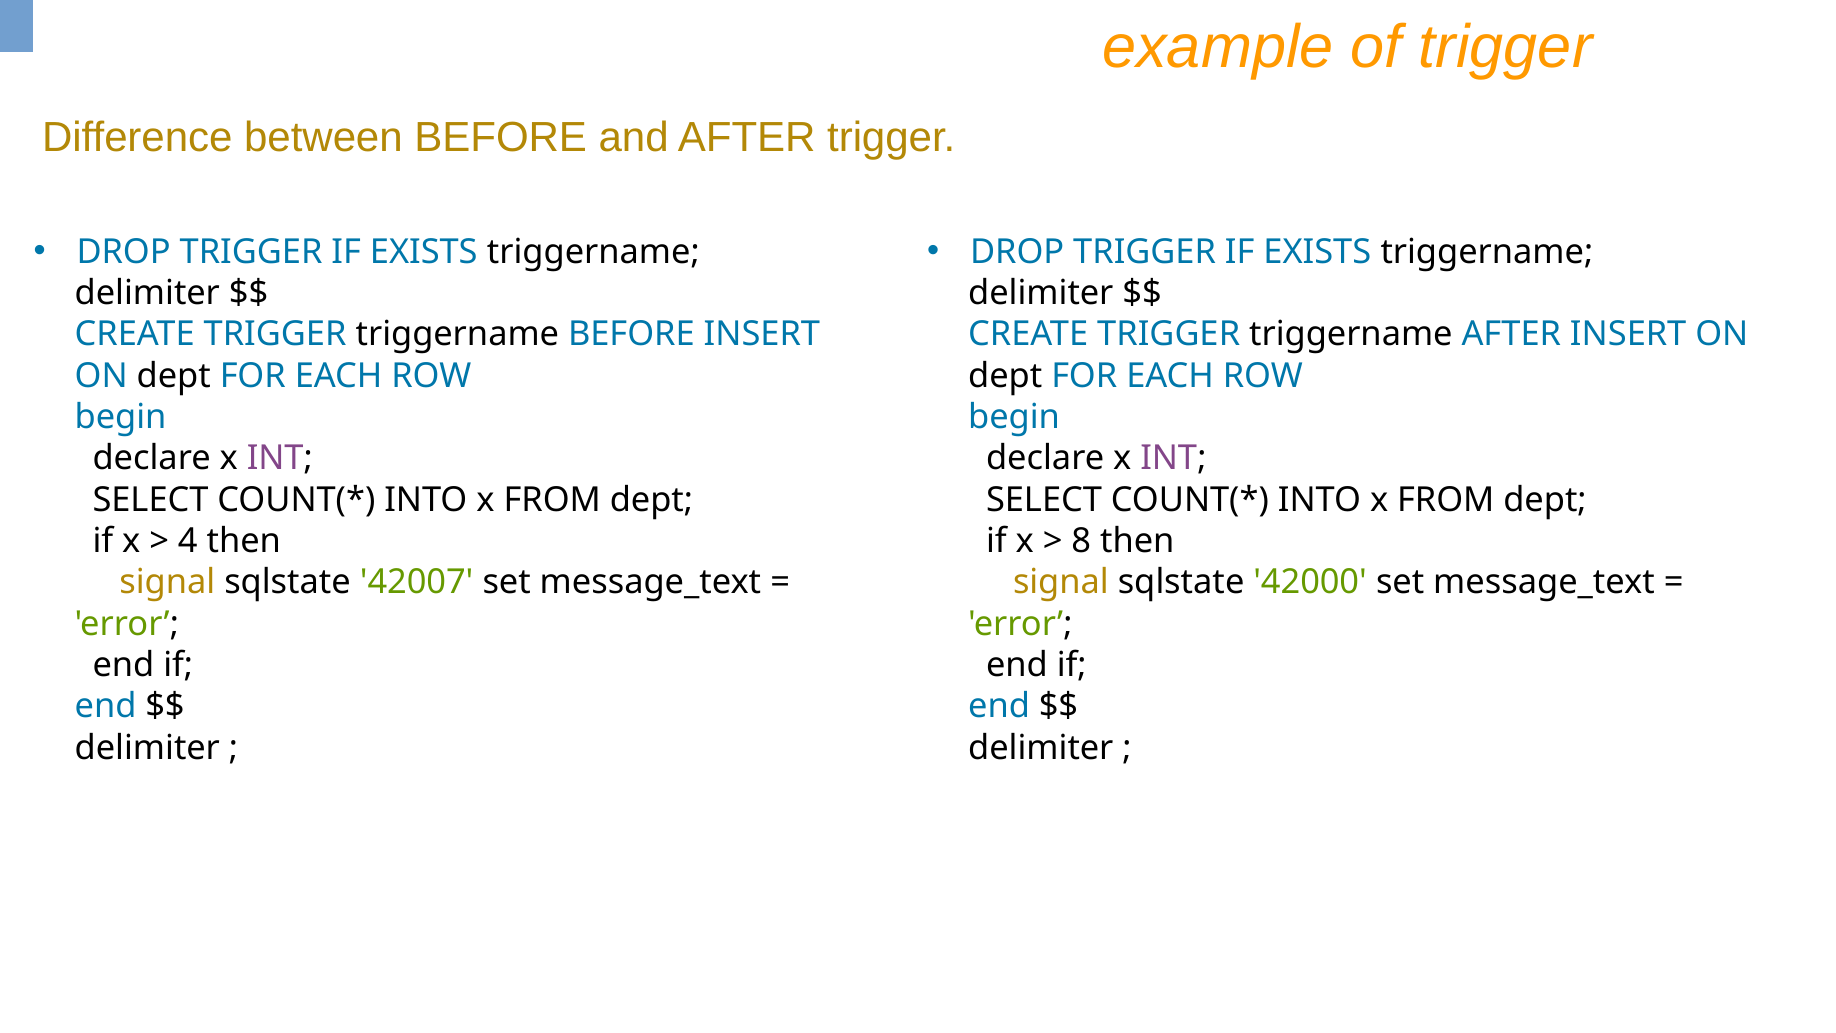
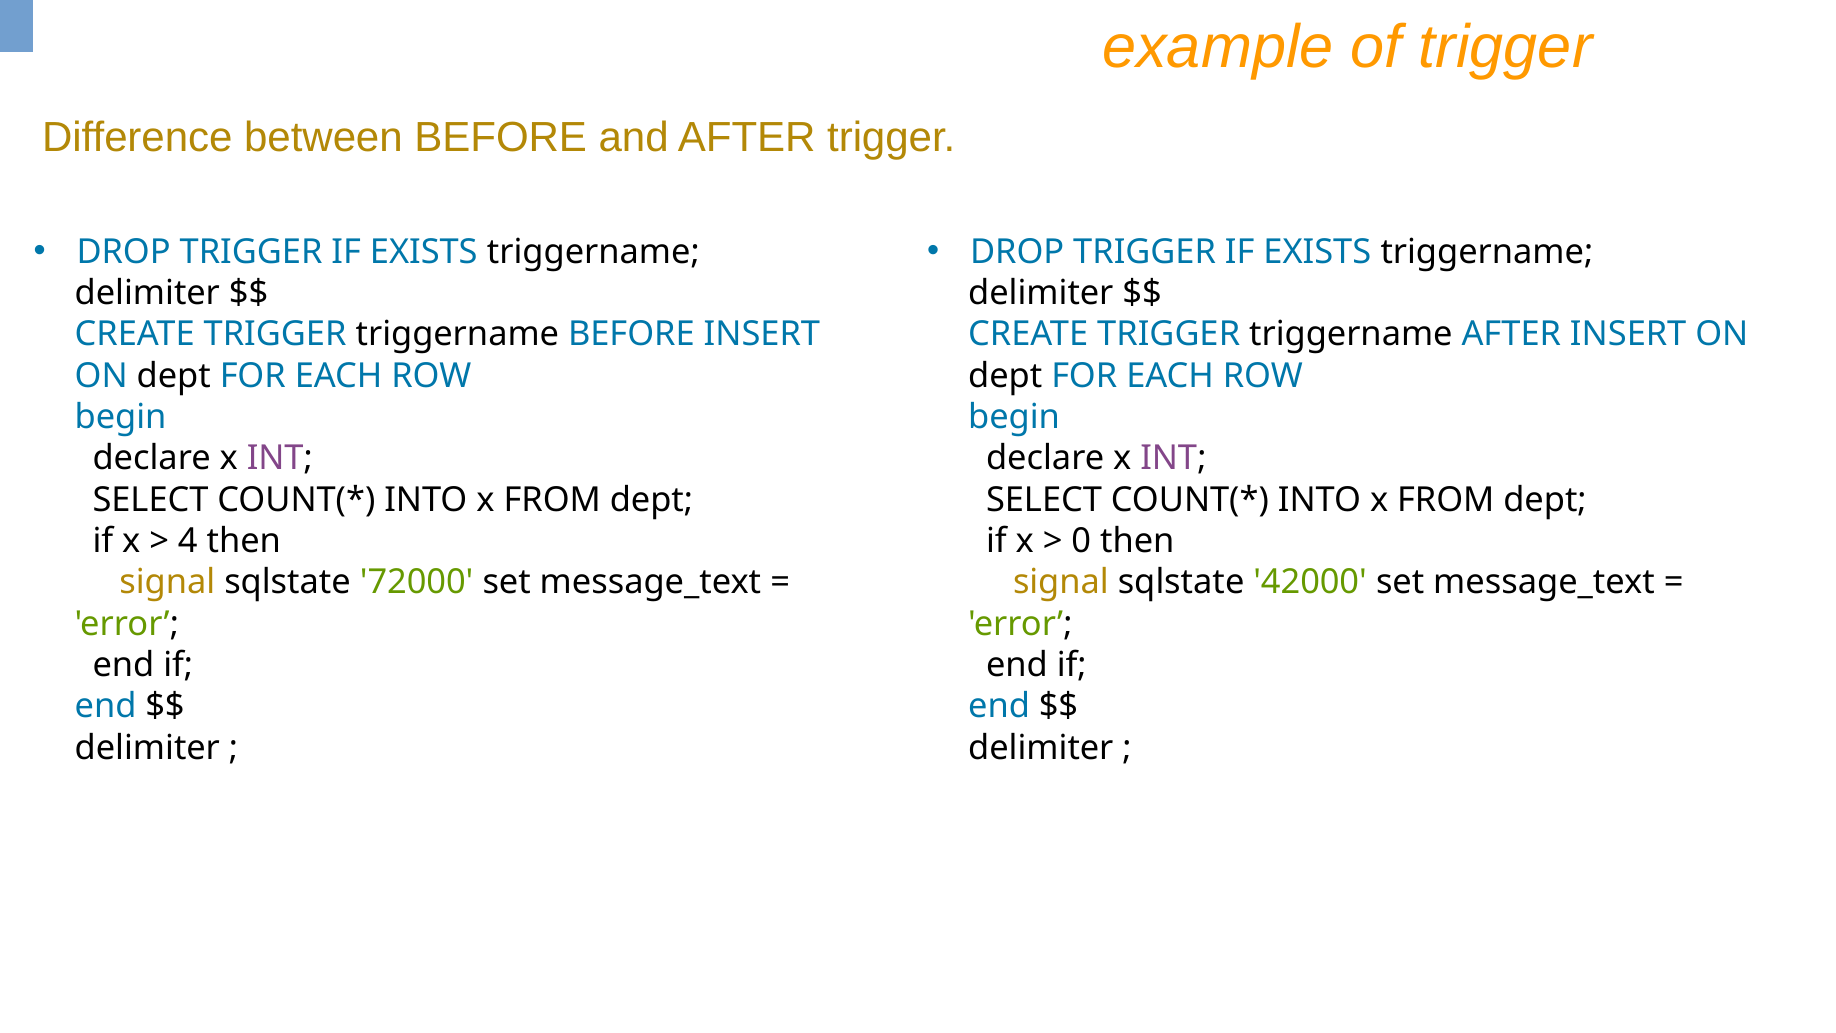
8: 8 -> 0 (1081, 541)
42007: 42007 -> 72000 (417, 582)
